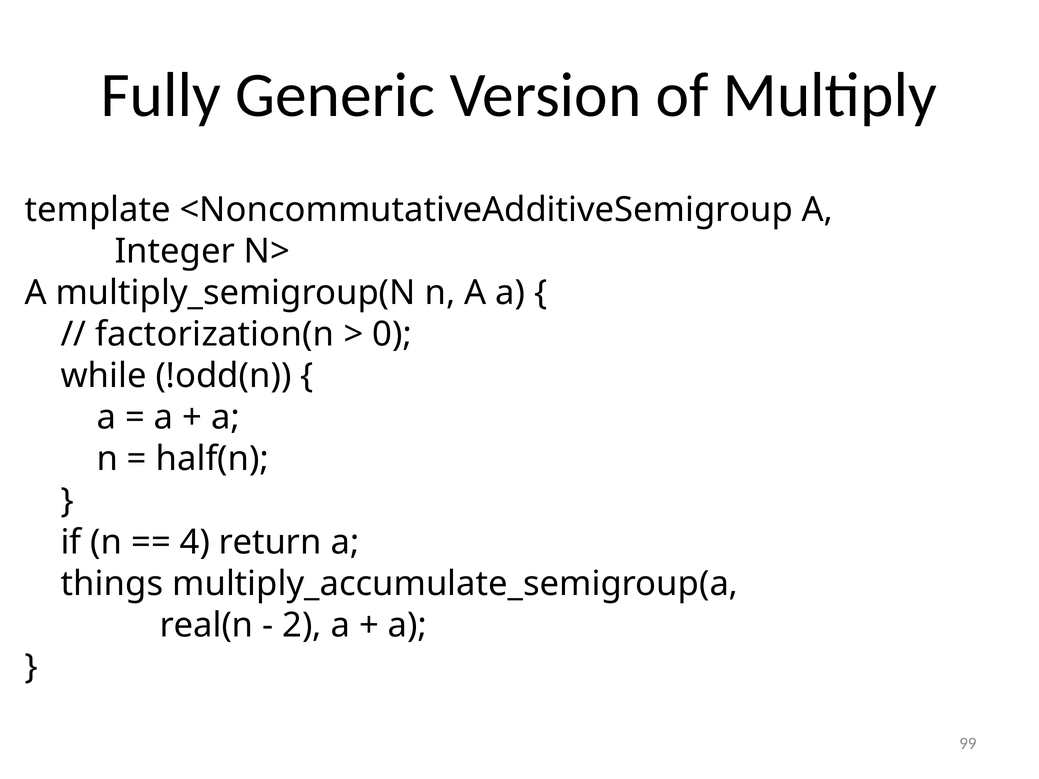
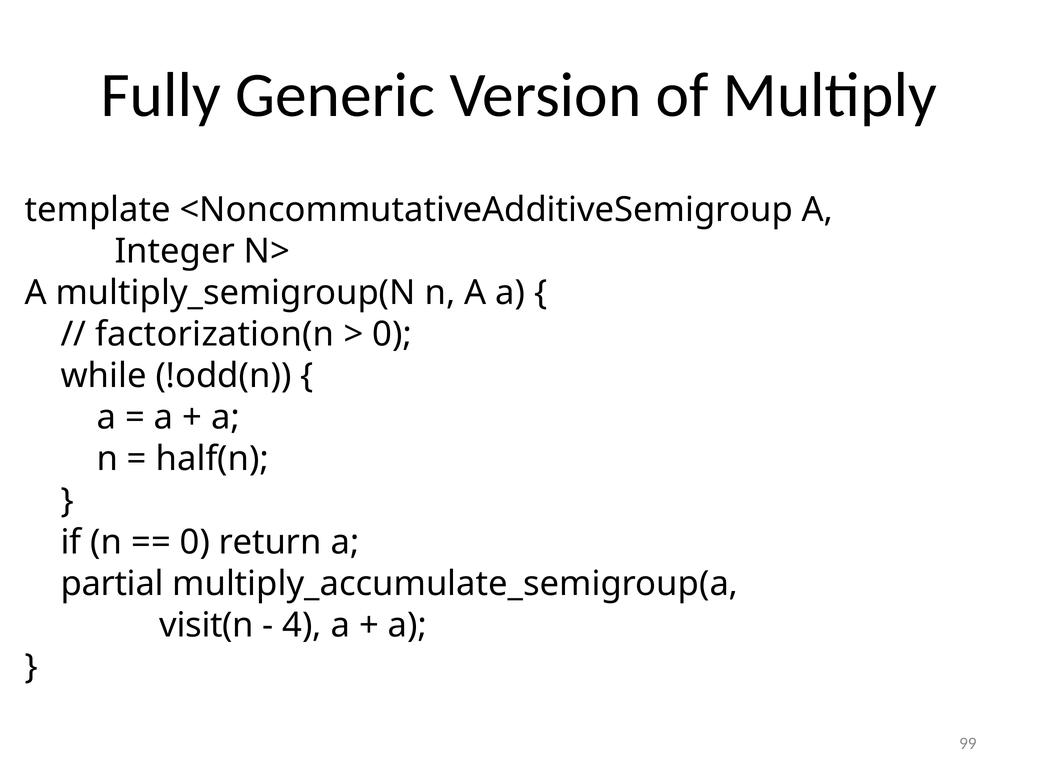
4: 4 -> 0 (195, 542)
things: things -> partial (112, 584)
real(n: real(n -> visit(n (207, 625)
2: 2 -> 4 (302, 625)
